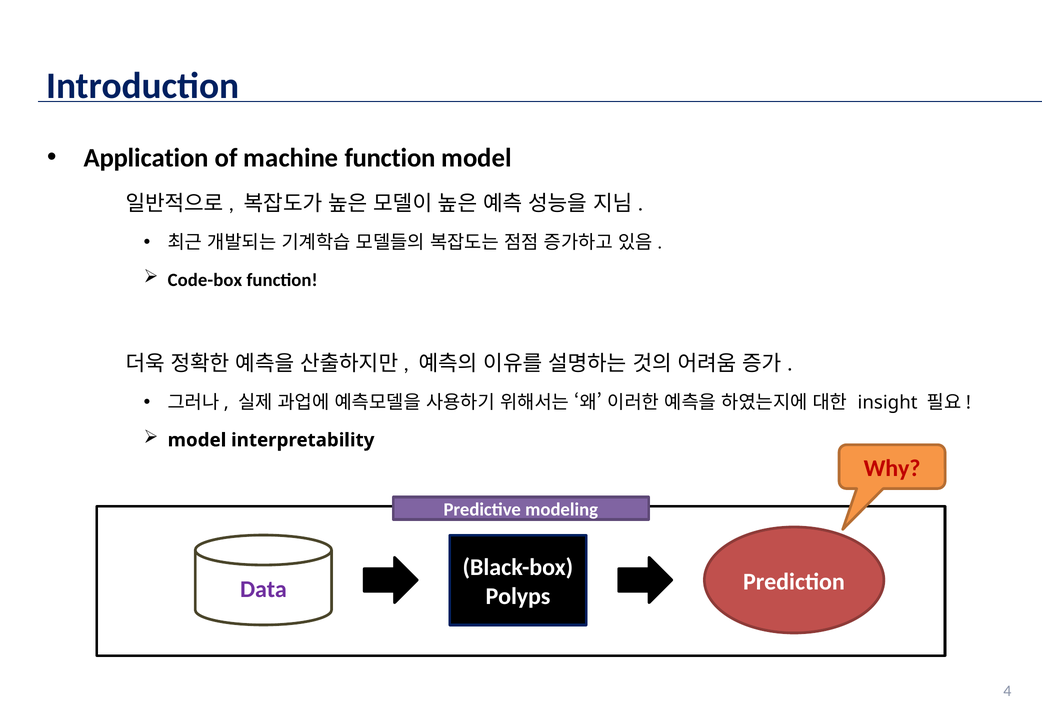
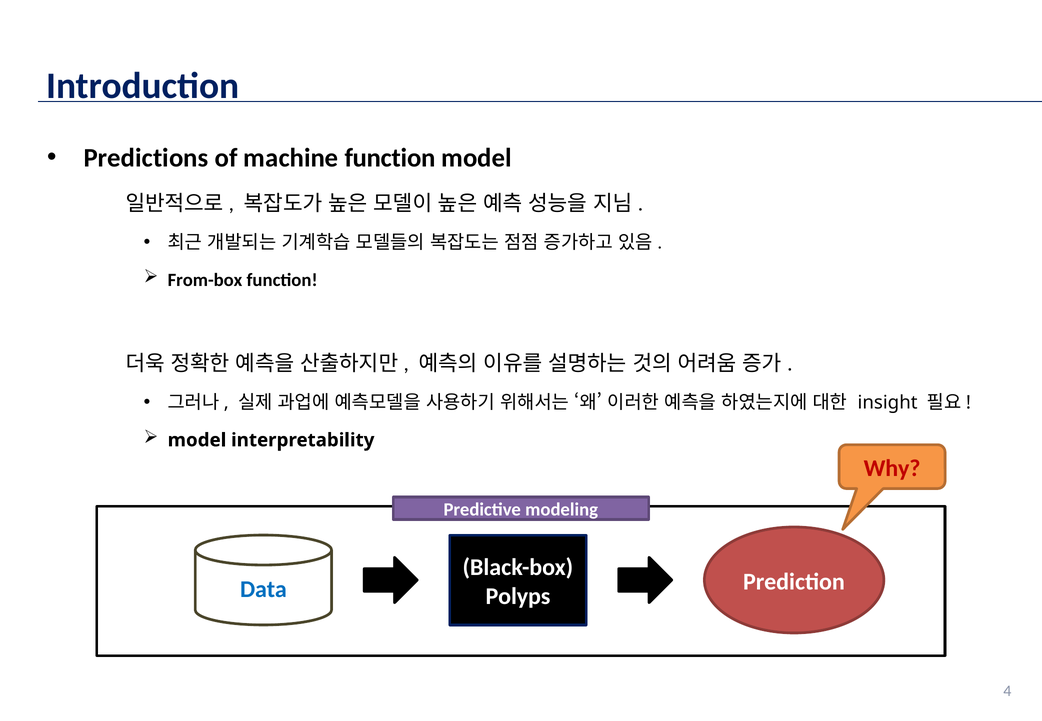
Application: Application -> Predictions (146, 158)
Code-box: Code-box -> From-box (205, 280)
Data colour: purple -> blue (263, 589)
